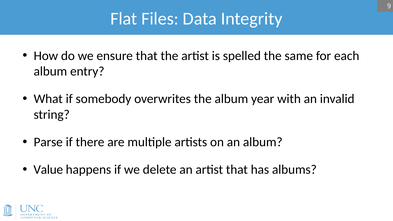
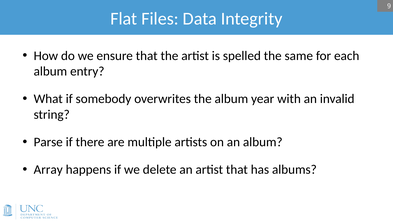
Value: Value -> Array (48, 170)
